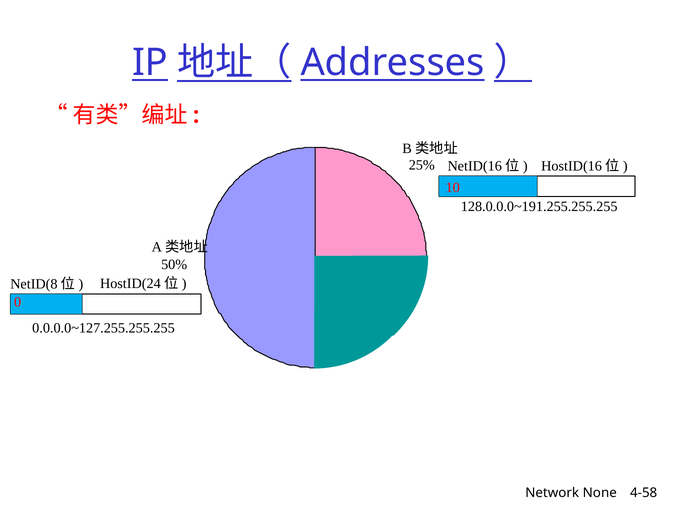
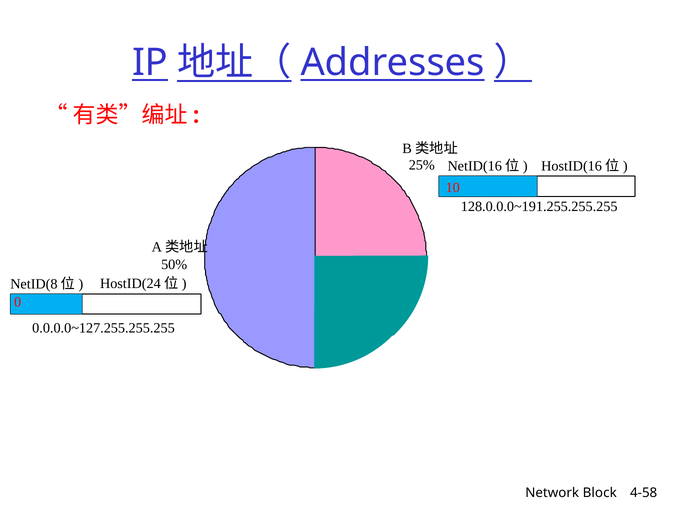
None: None -> Block (600, 493)
